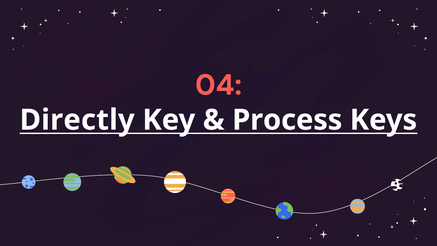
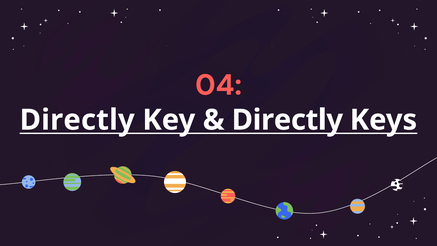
Process: Process -> Directly (287, 120)
